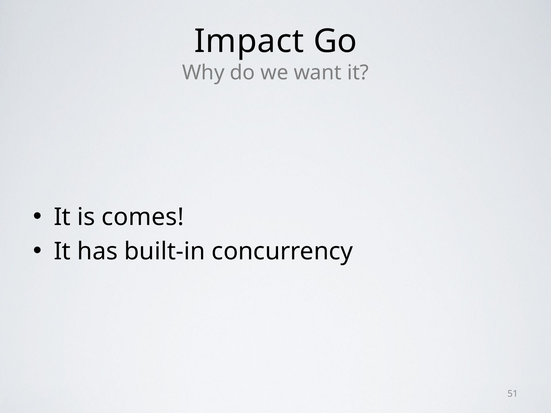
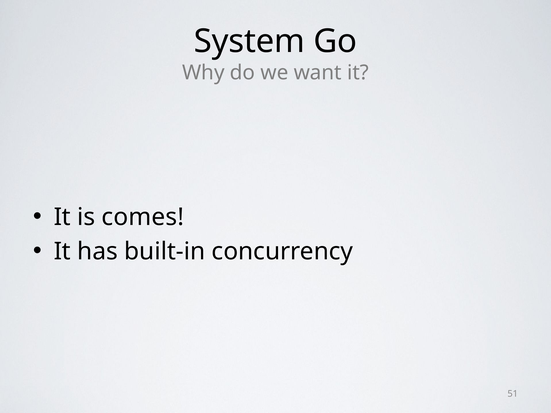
Impact: Impact -> System (249, 41)
